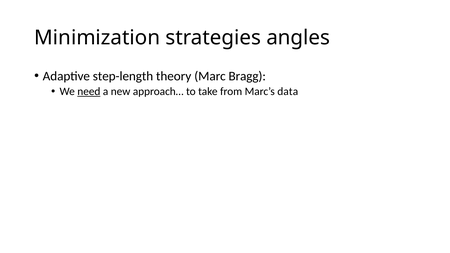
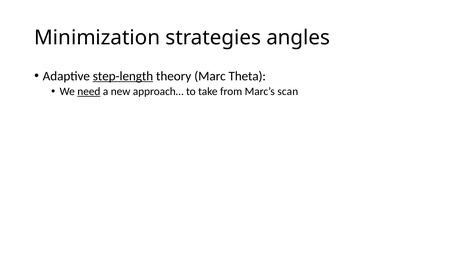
step-length underline: none -> present (123, 76)
Bragg: Bragg -> Theta (247, 76)
data: data -> scan (288, 92)
